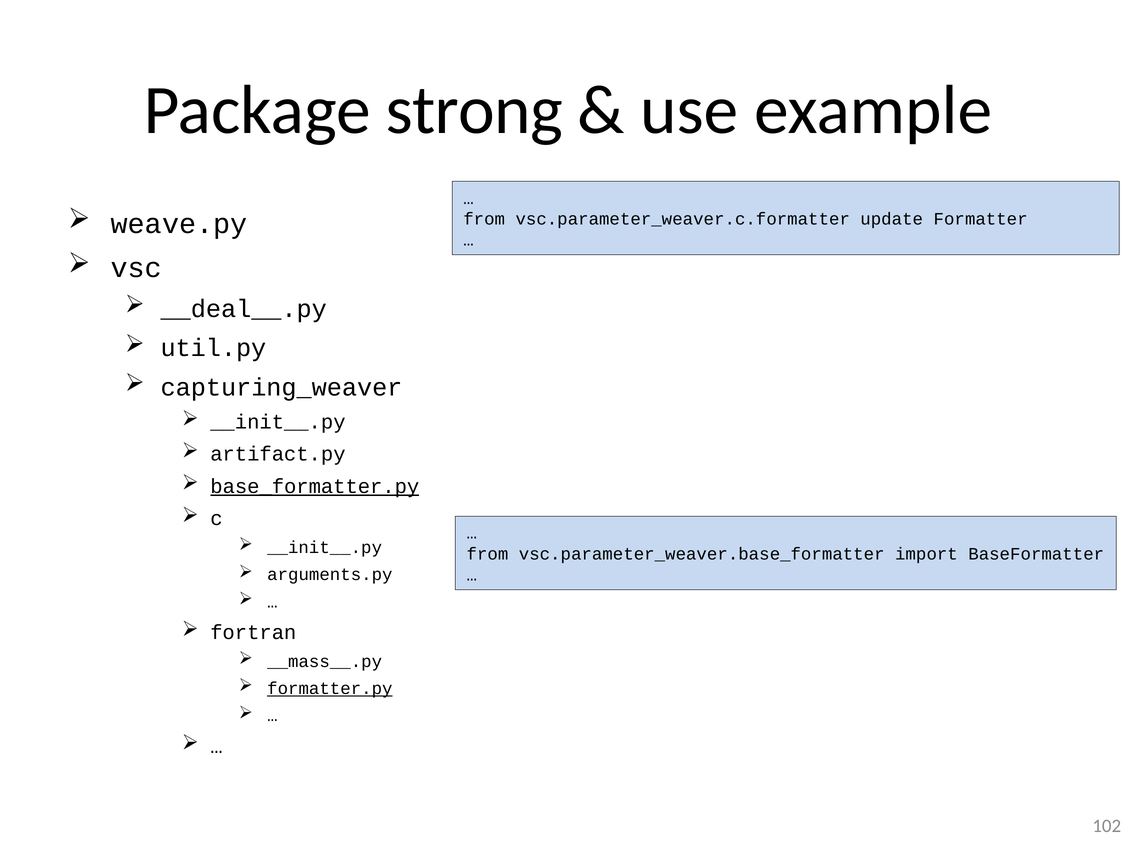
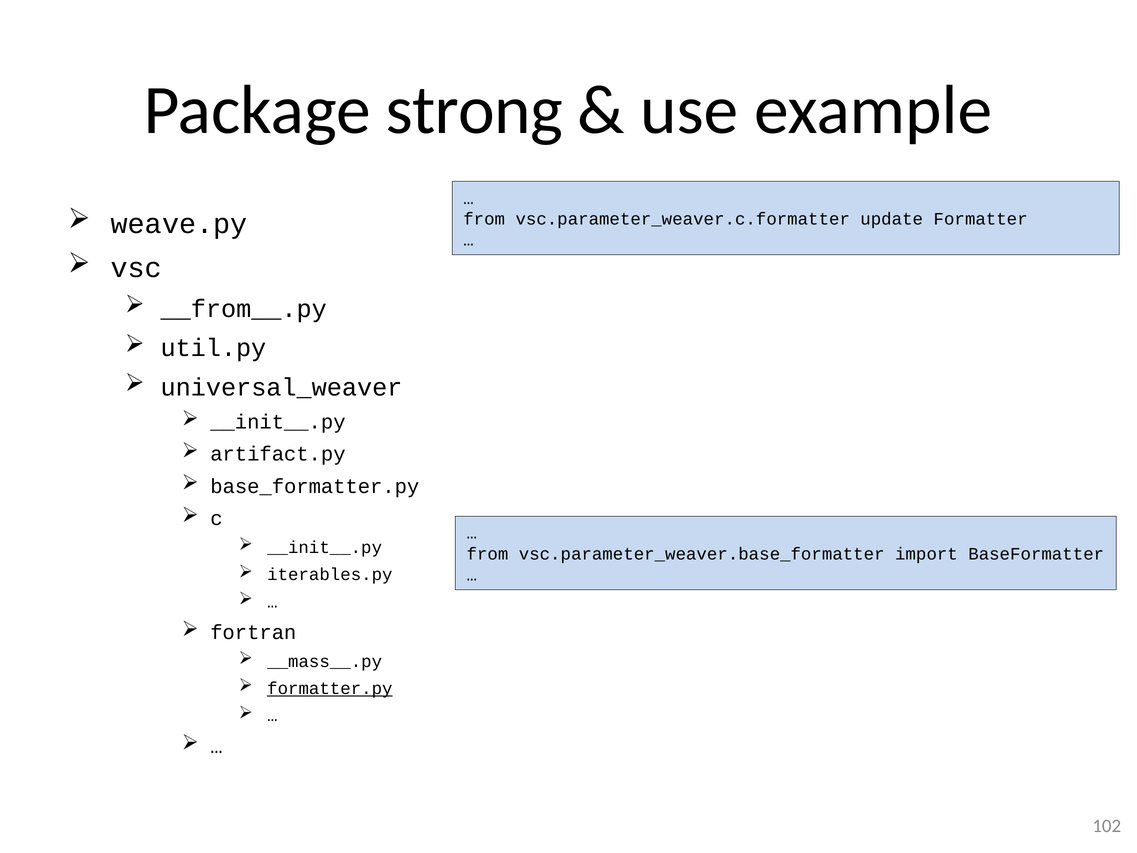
__deal__.py: __deal__.py -> __from__.py (244, 309)
capturing_weaver: capturing_weaver -> universal_weaver (281, 387)
base_formatter.py underline: present -> none (315, 486)
arguments.py: arguments.py -> iterables.py (330, 575)
